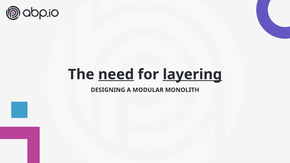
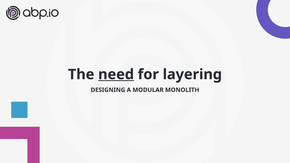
layering underline: present -> none (192, 74)
